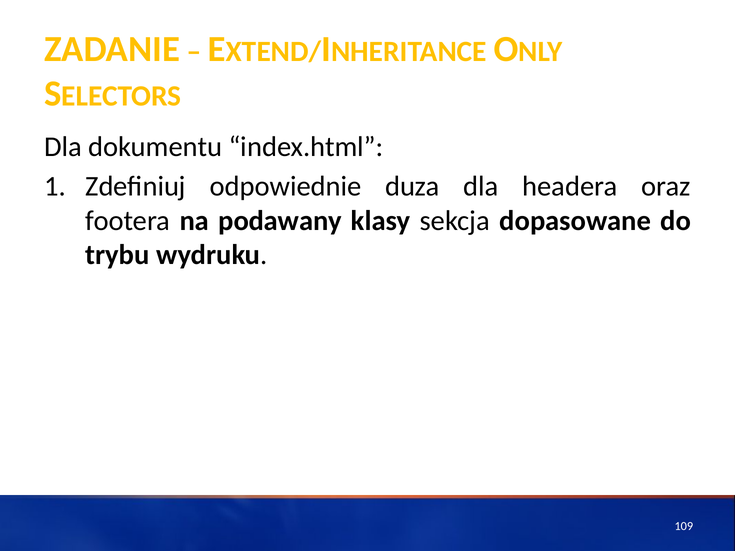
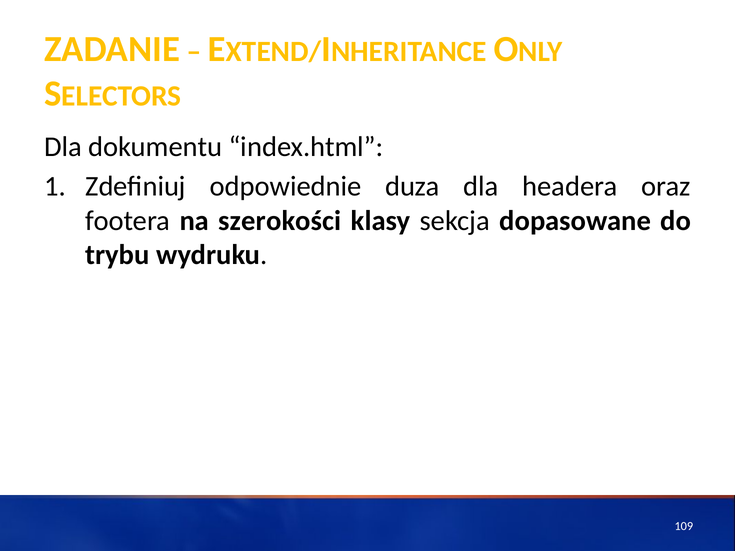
podawany: podawany -> szerokości (280, 221)
